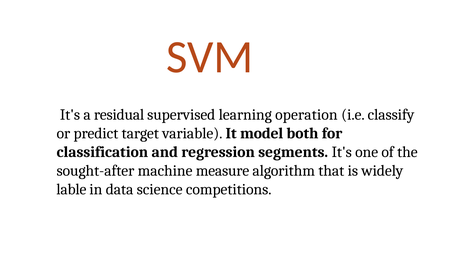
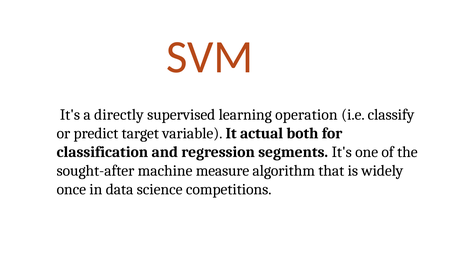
residual: residual -> directly (119, 115)
model: model -> actual (262, 133)
lable: lable -> once (71, 189)
